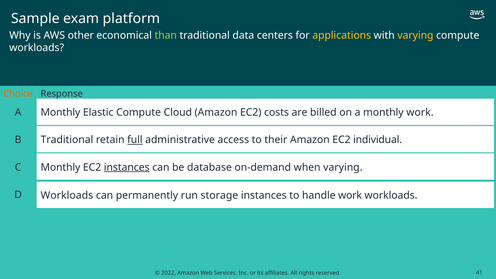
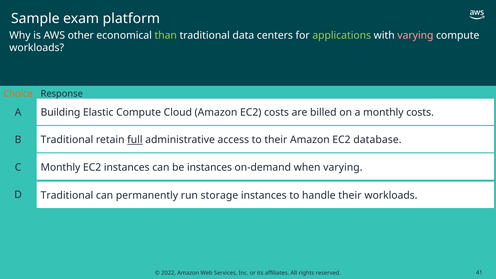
applications colour: yellow -> light green (342, 35)
varying colour: yellow -> pink (415, 35)
Monthly: Monthly -> Building (61, 112)
monthly work: work -> costs (420, 112)
individual: individual -> database (377, 140)
instances underline: present -> none (127, 167)
be database: database -> instances (210, 167)
D Workloads: Workloads -> Traditional (67, 195)
handle work: work -> their (350, 195)
